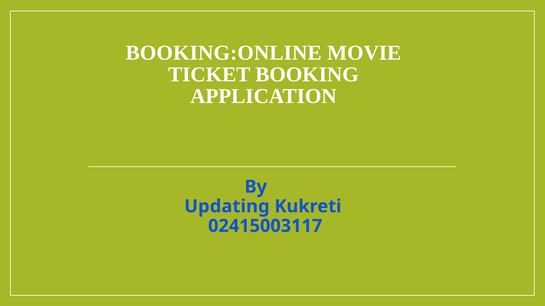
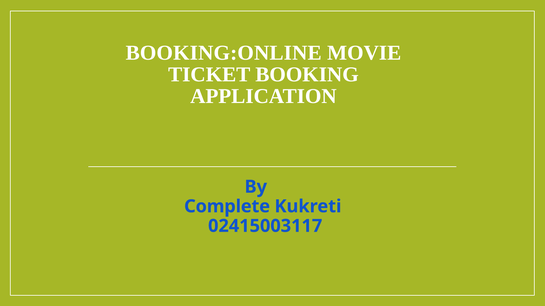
Updating: Updating -> Complete (227, 207)
